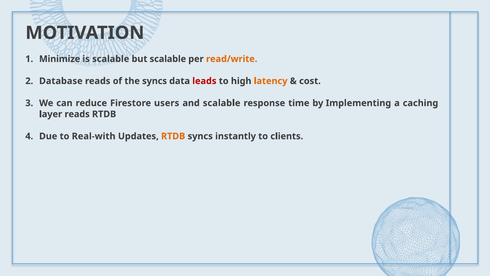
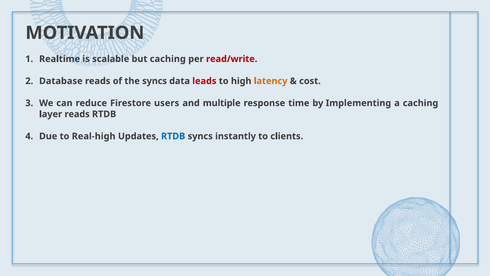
Minimize: Minimize -> Realtime (60, 59)
but scalable: scalable -> caching (168, 59)
read/write colour: orange -> red (232, 59)
and scalable: scalable -> multiple (222, 103)
Real-with: Real-with -> Real-high (94, 136)
RTDB colour: orange -> blue (173, 136)
